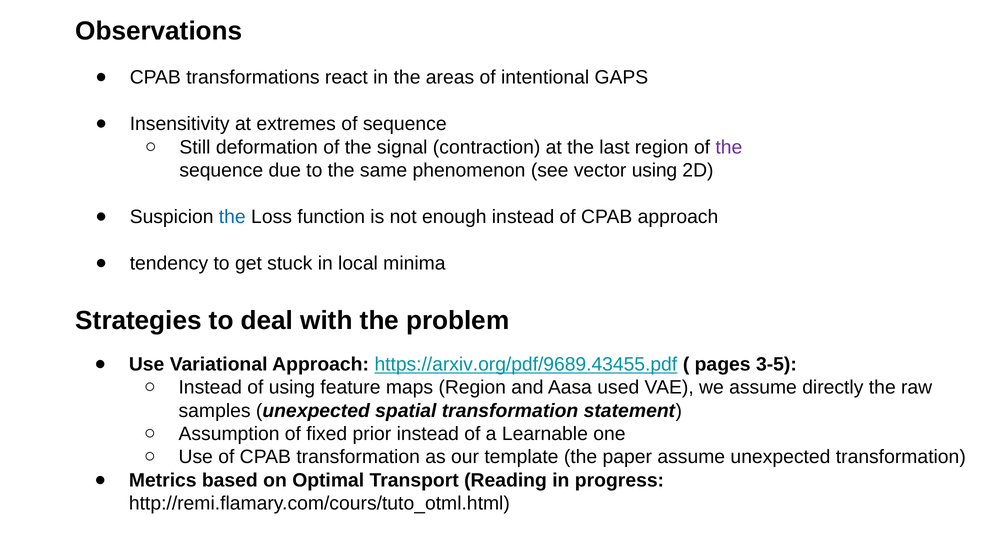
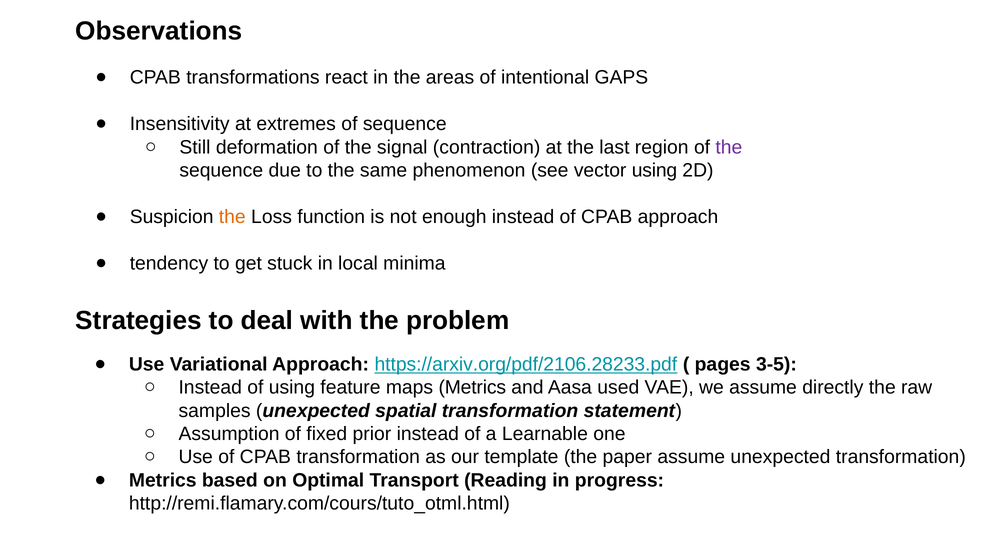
the colour: blue -> orange (232, 217)
https://arxiv.org/pdf/9689.43455.pdf: https://arxiv.org/pdf/9689.43455.pdf -> https://arxiv.org/pdf/2106.28233.pdf (526, 364)
maps Region: Region -> Metrics (472, 387)
